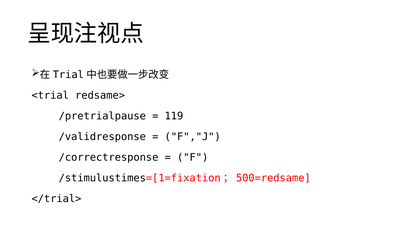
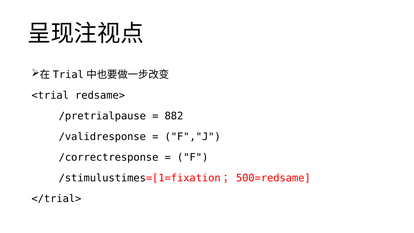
119: 119 -> 882 (174, 116)
